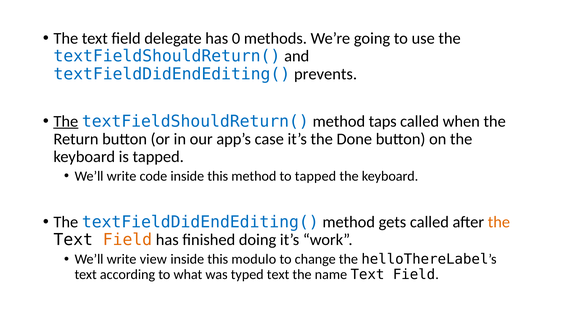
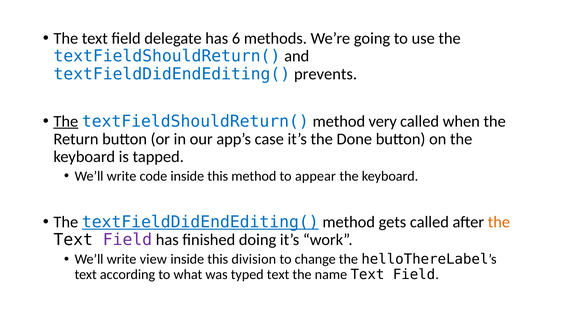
0: 0 -> 6 (236, 38)
taps: taps -> very (383, 121)
to tapped: tapped -> appear (315, 176)
textFieldDidEndEditing( underline: none -> present (200, 222)
Field colour: orange -> purple (127, 240)
modulo: modulo -> division (254, 259)
